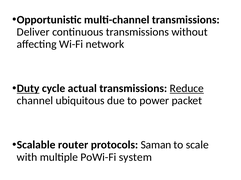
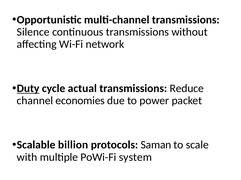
Deliver: Deliver -> Silence (33, 32)
Reduce underline: present -> none (187, 89)
ubiquitous: ubiquitous -> economies (80, 101)
router: router -> billion (73, 145)
